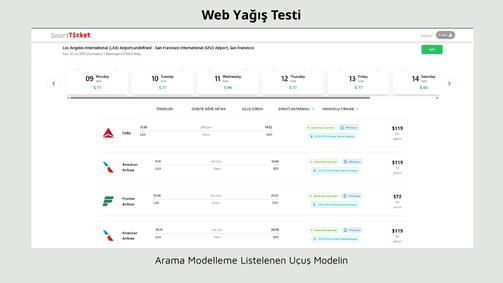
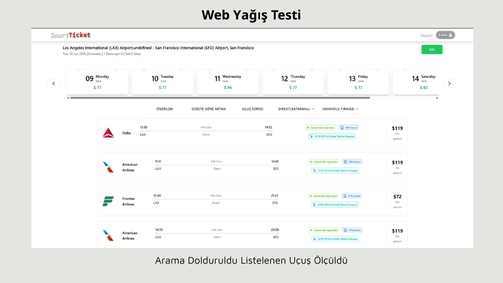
Modelleme: Modelleme -> Dolduruldu (213, 260)
Modelin: Modelin -> Ölçüldü (331, 260)
